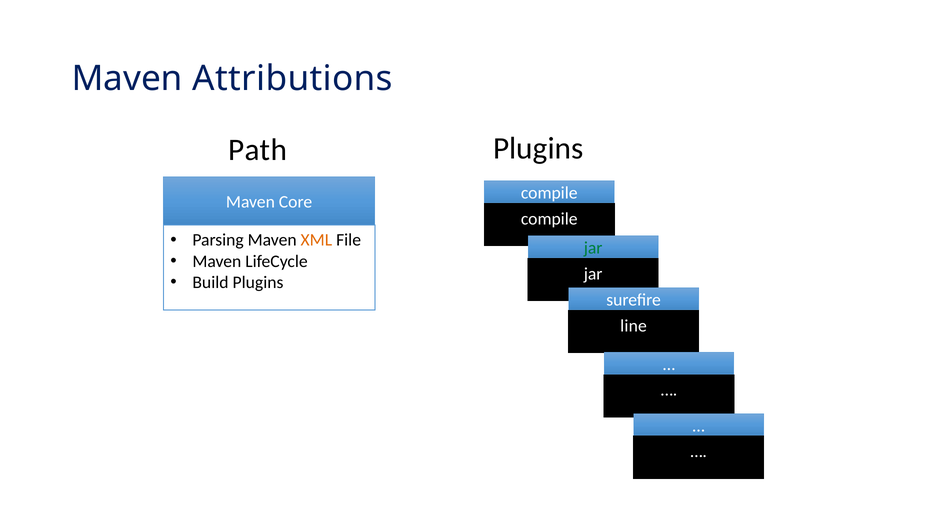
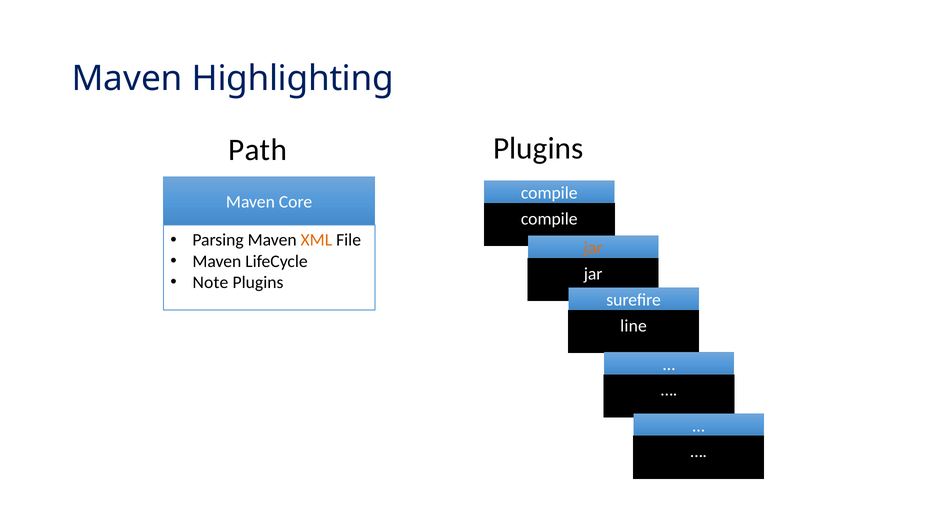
Attributions: Attributions -> Highlighting (293, 79)
jar colour: green -> orange (593, 248)
Build: Build -> Note (210, 283)
